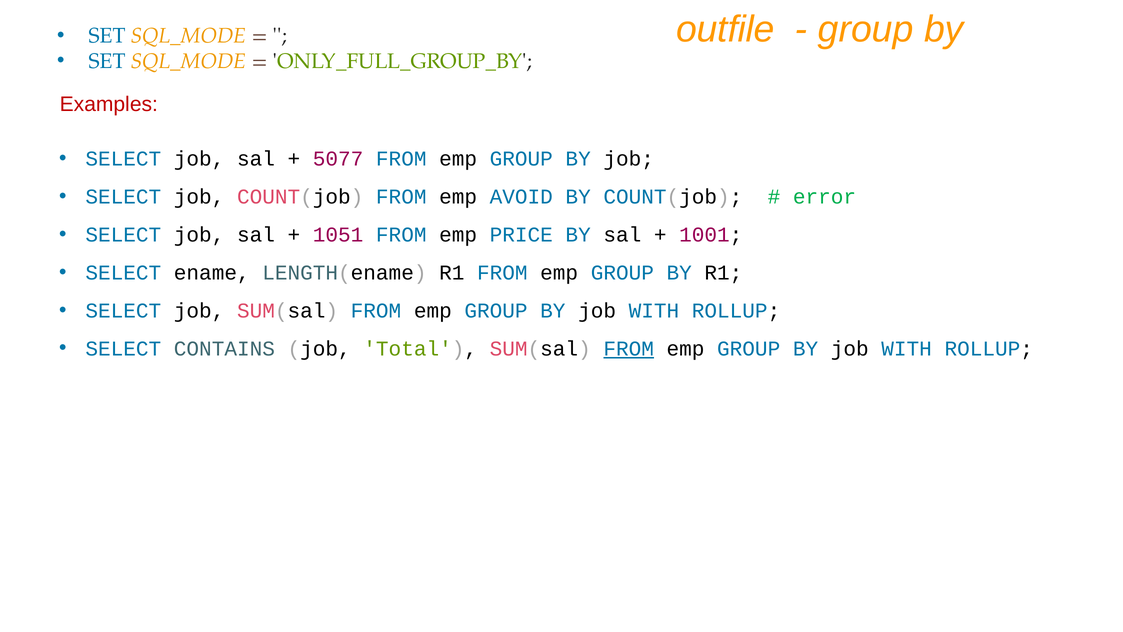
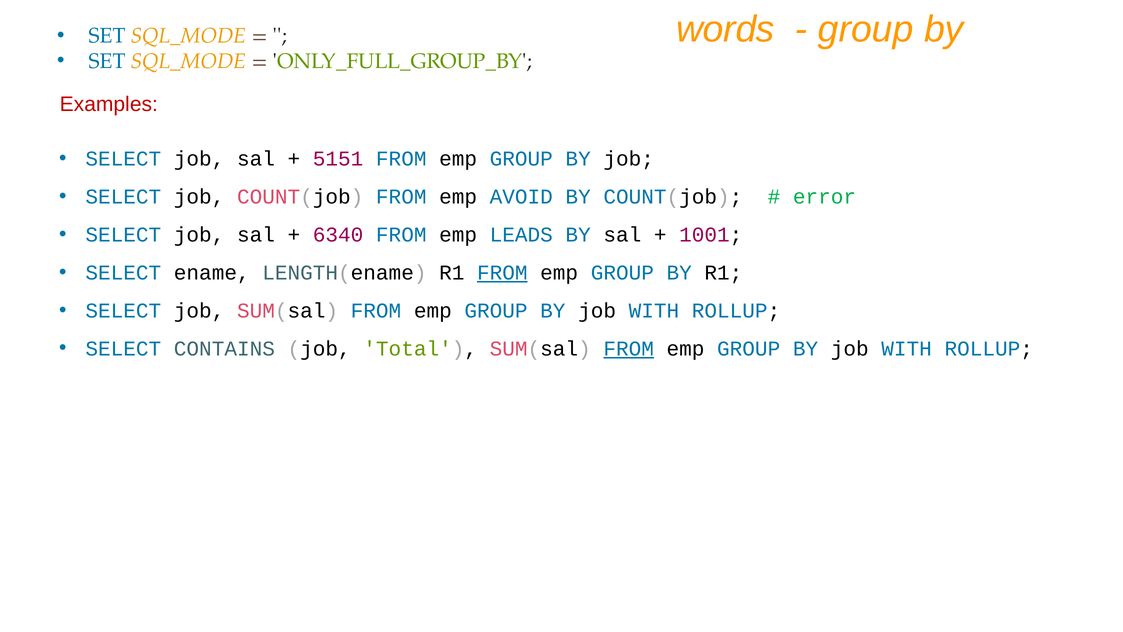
outfile: outfile -> words (726, 29)
5077: 5077 -> 5151 (338, 159)
1051: 1051 -> 6340 (338, 235)
PRICE: PRICE -> LEADS (521, 235)
FROM underline: none -> present (502, 273)
